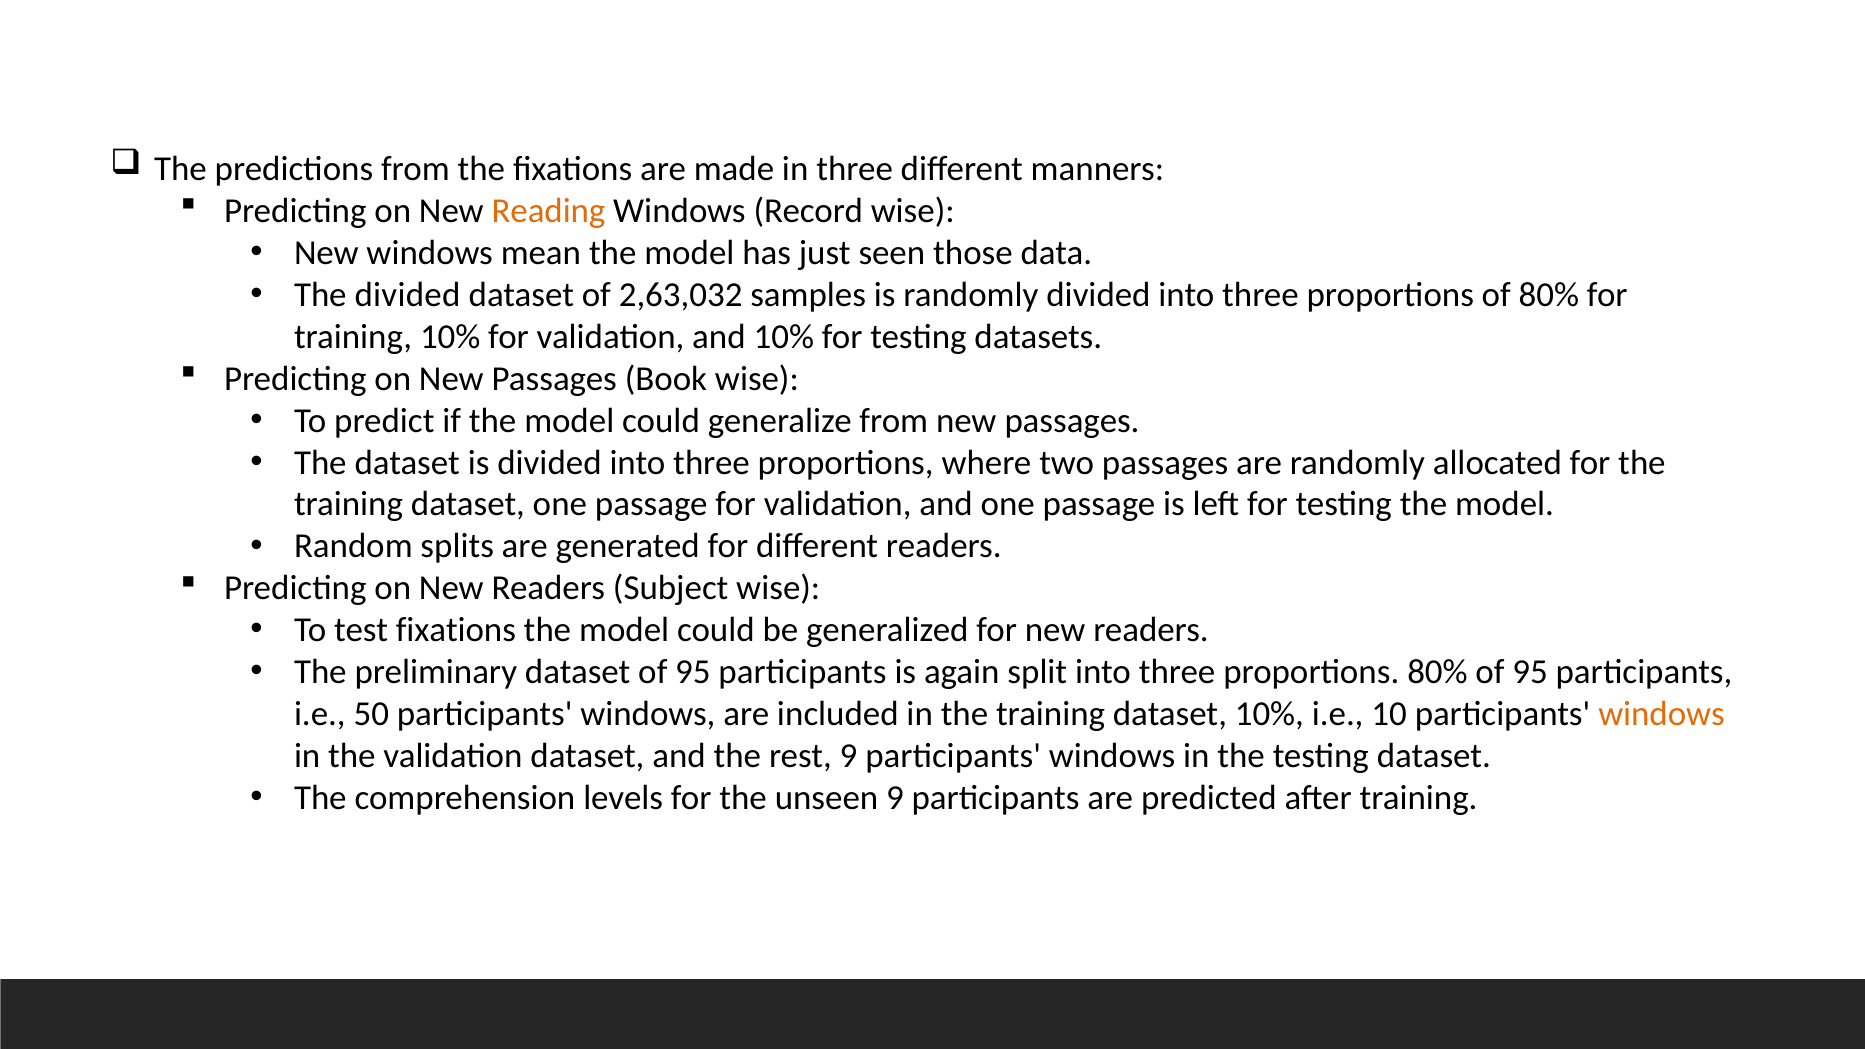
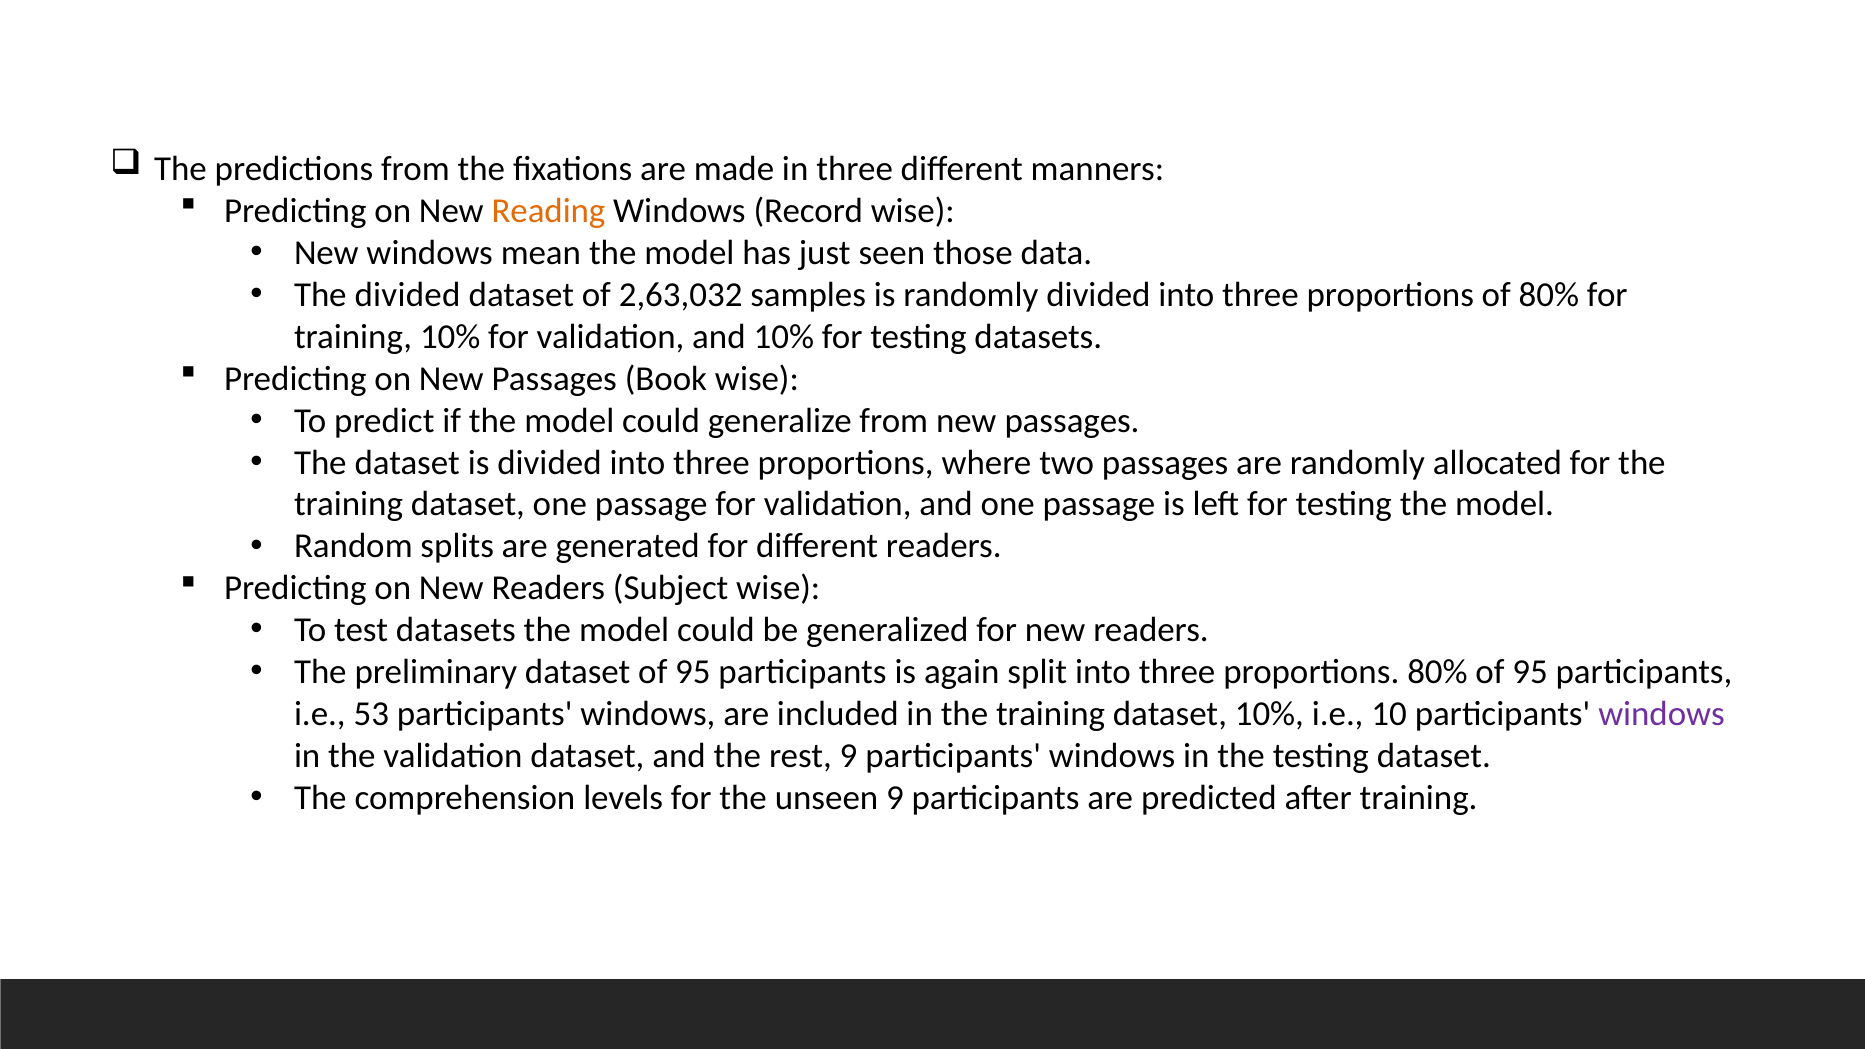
test fixations: fixations -> datasets (456, 630)
50: 50 -> 53 (371, 714)
windows colour: orange -> purple (1662, 714)
